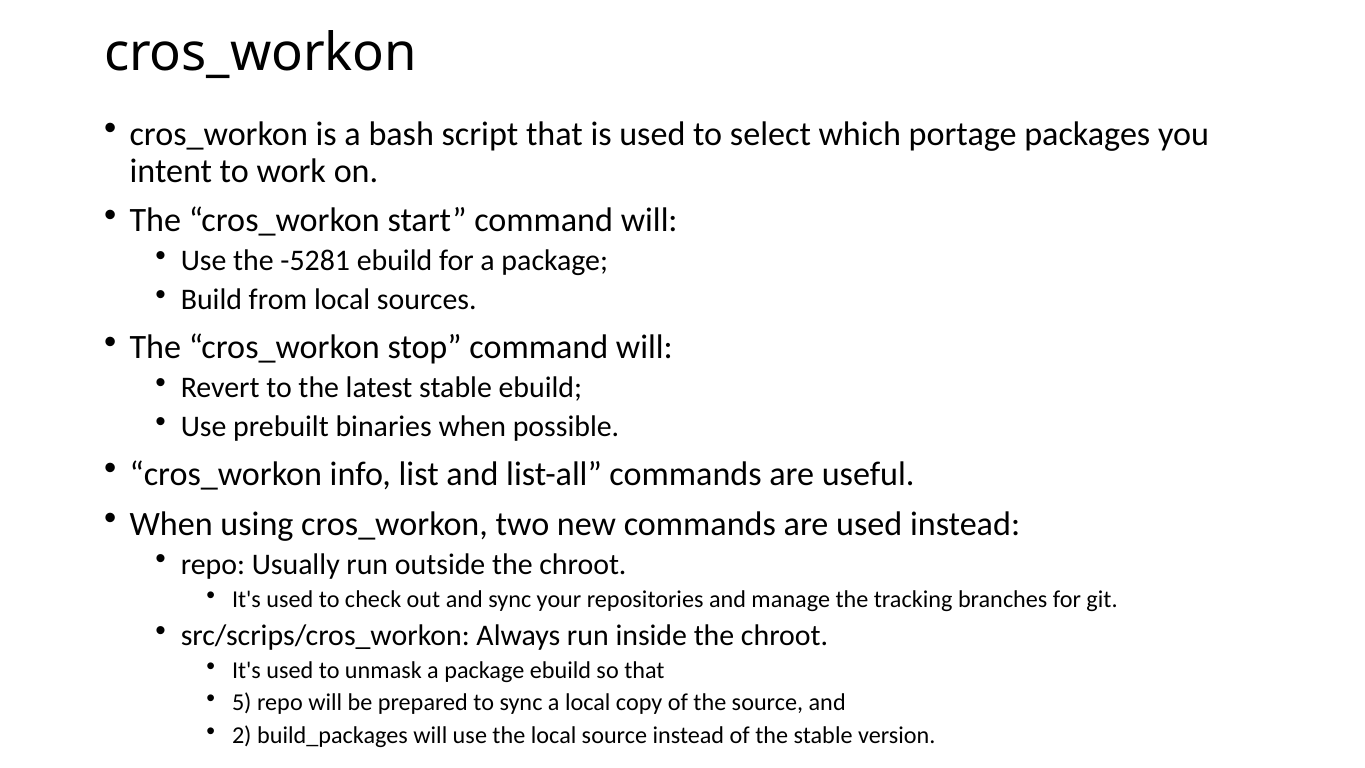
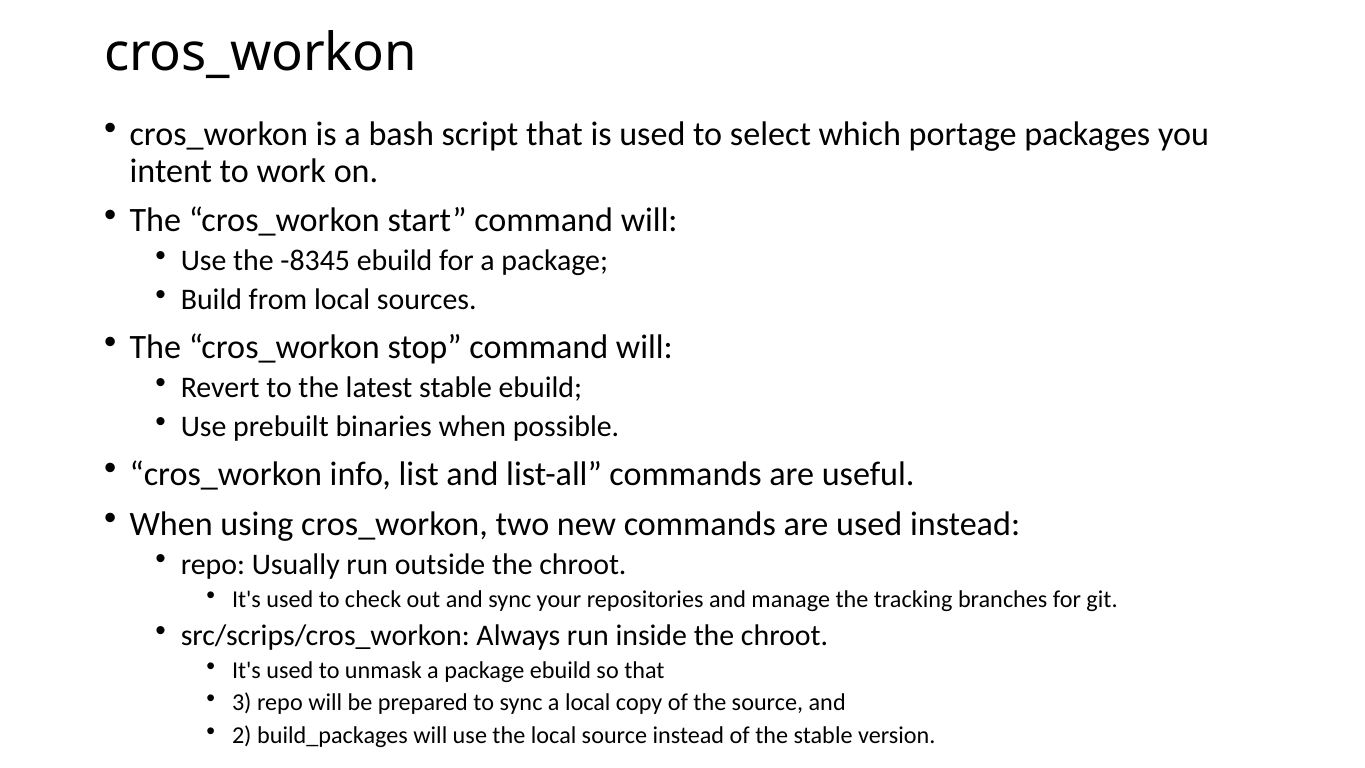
-5281: -5281 -> -8345 (315, 261)
5: 5 -> 3 (242, 703)
